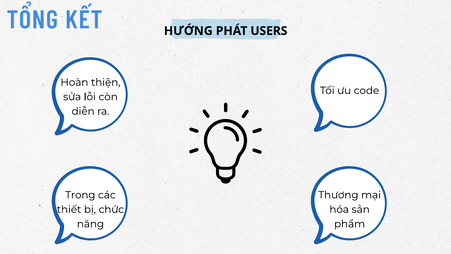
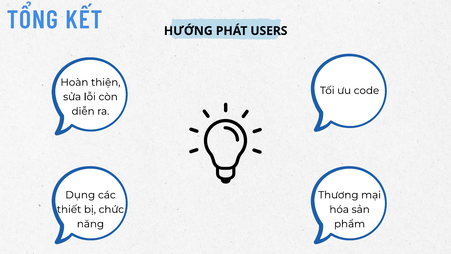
Trong: Trong -> Dụng (80, 195)
